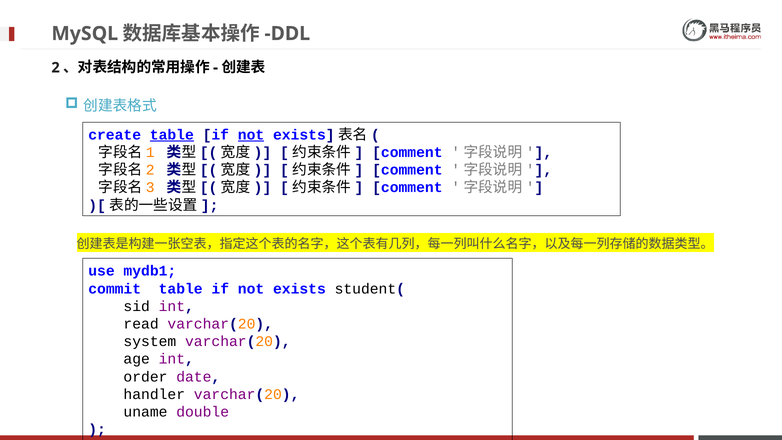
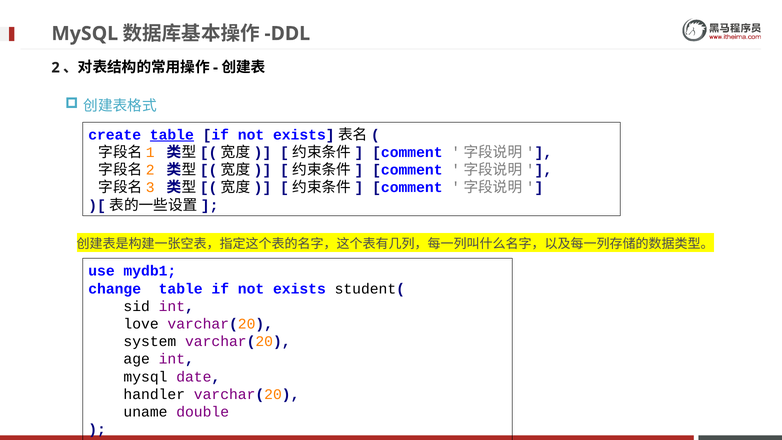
not underline: present -> none (251, 135)
commit: commit -> change (115, 289)
read: read -> love (141, 324)
order: order -> mysql (145, 377)
